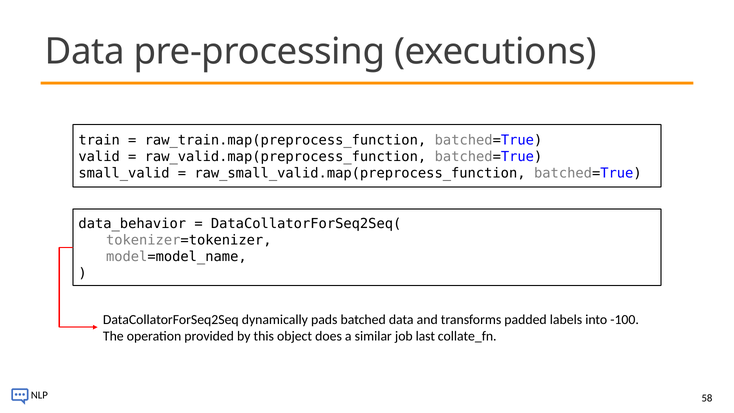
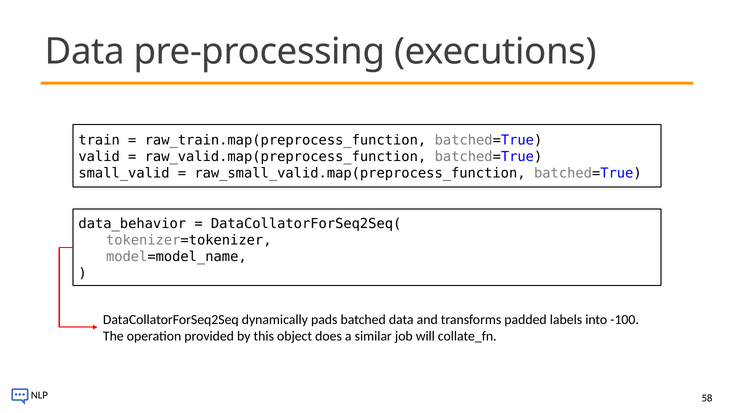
last: last -> will (425, 336)
